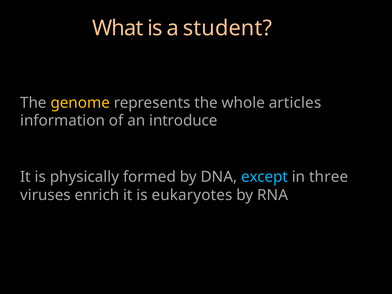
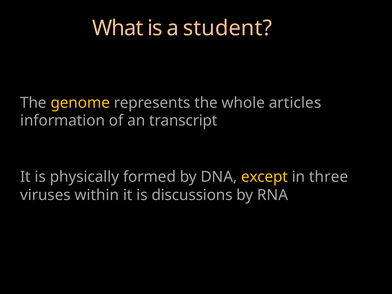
introduce: introduce -> transcript (183, 121)
except colour: light blue -> yellow (264, 177)
enrich: enrich -> within (97, 195)
eukaryotes: eukaryotes -> discussions (192, 195)
